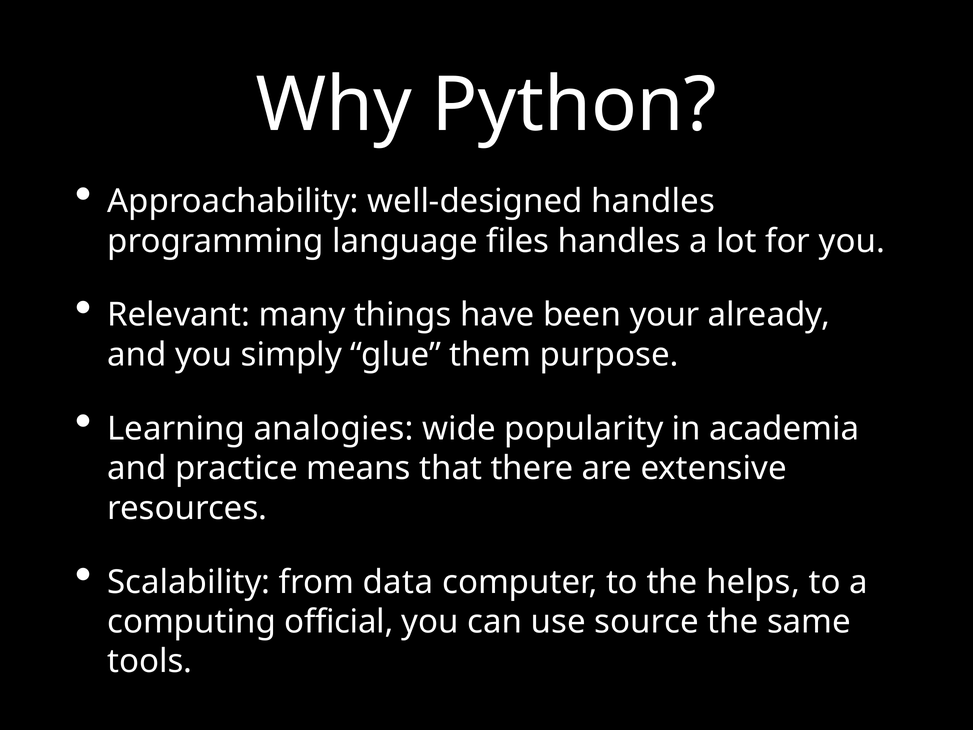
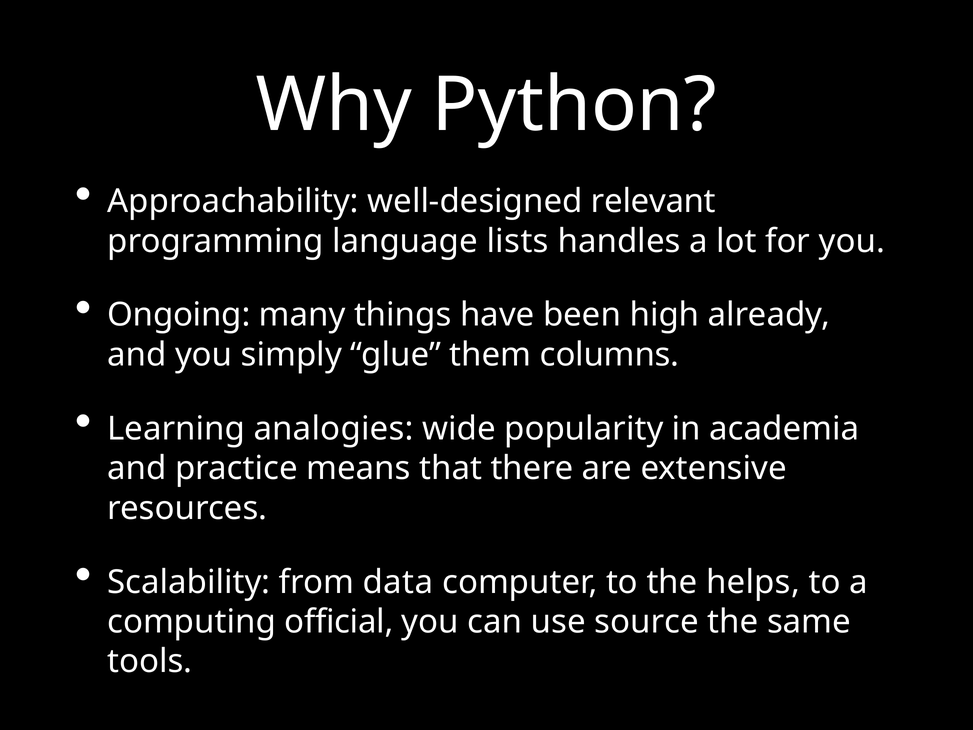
well-designed handles: handles -> relevant (653, 201)
files: files -> lists (518, 241)
Relevant: Relevant -> Ongoing (179, 315)
your: your -> high (664, 315)
purpose: purpose -> columns (610, 355)
